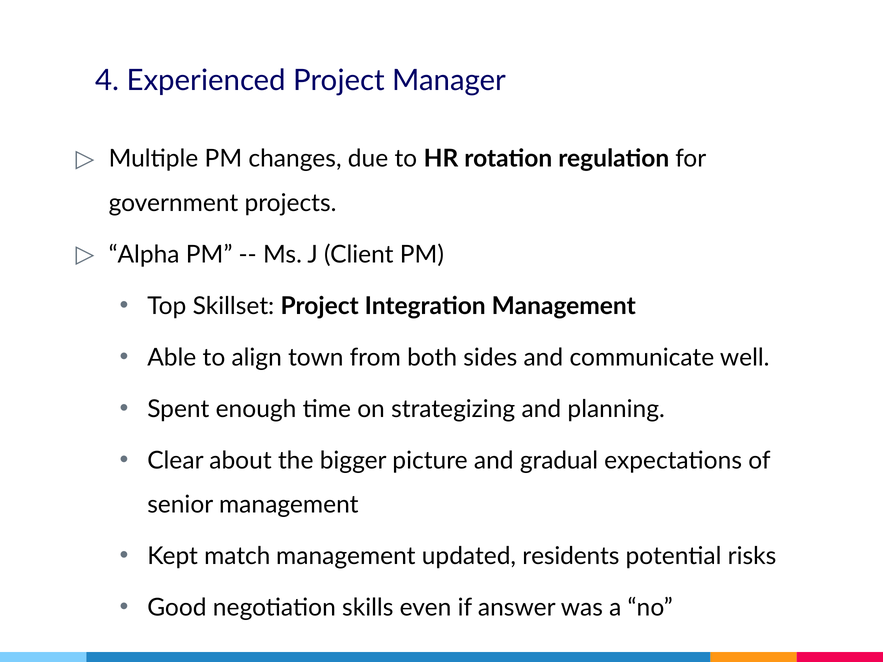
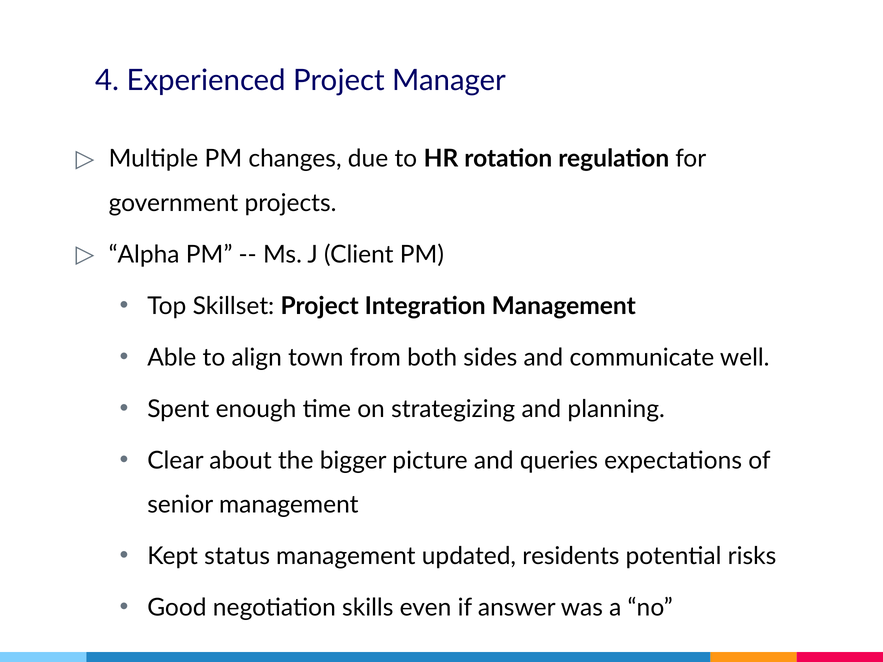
gradual: gradual -> queries (559, 461)
match: match -> status (237, 556)
